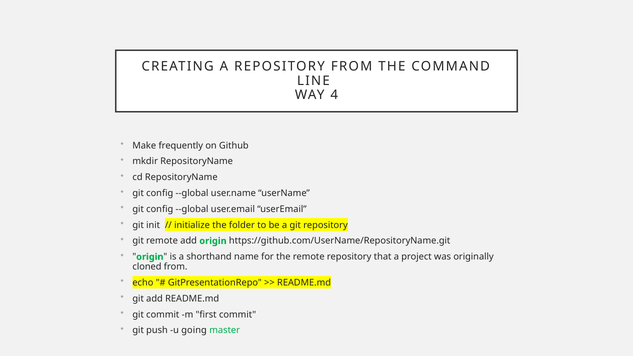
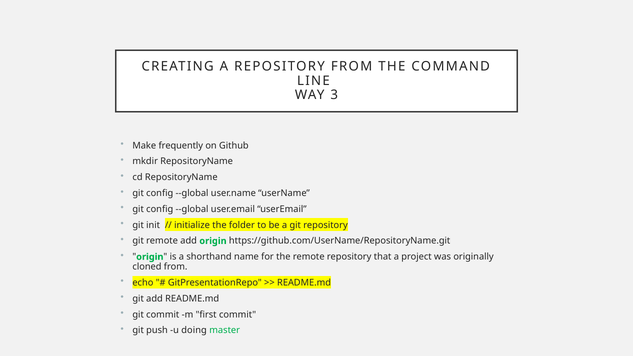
4: 4 -> 3 (334, 95)
going: going -> doing (194, 330)
